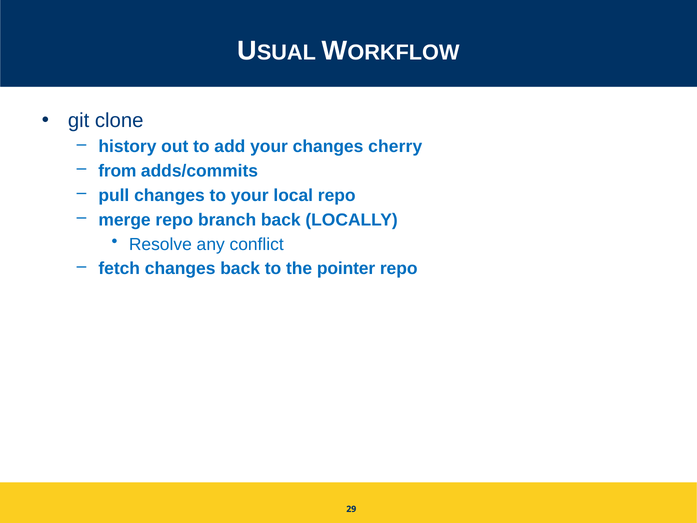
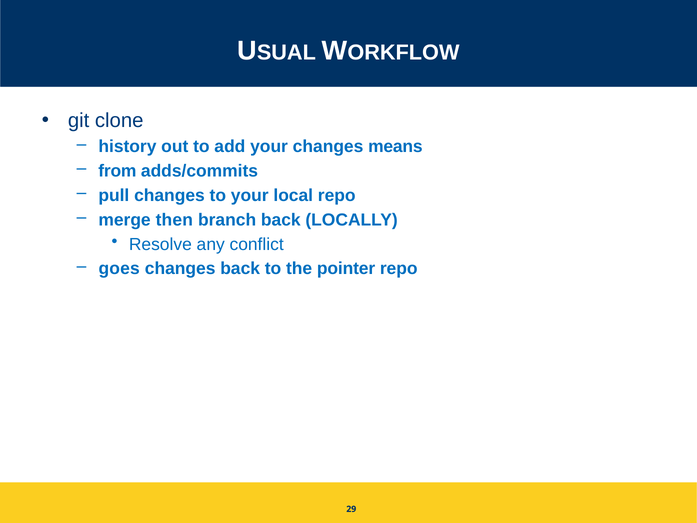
cherry: cherry -> means (395, 147)
merge repo: repo -> then (174, 220)
fetch: fetch -> goes (119, 269)
